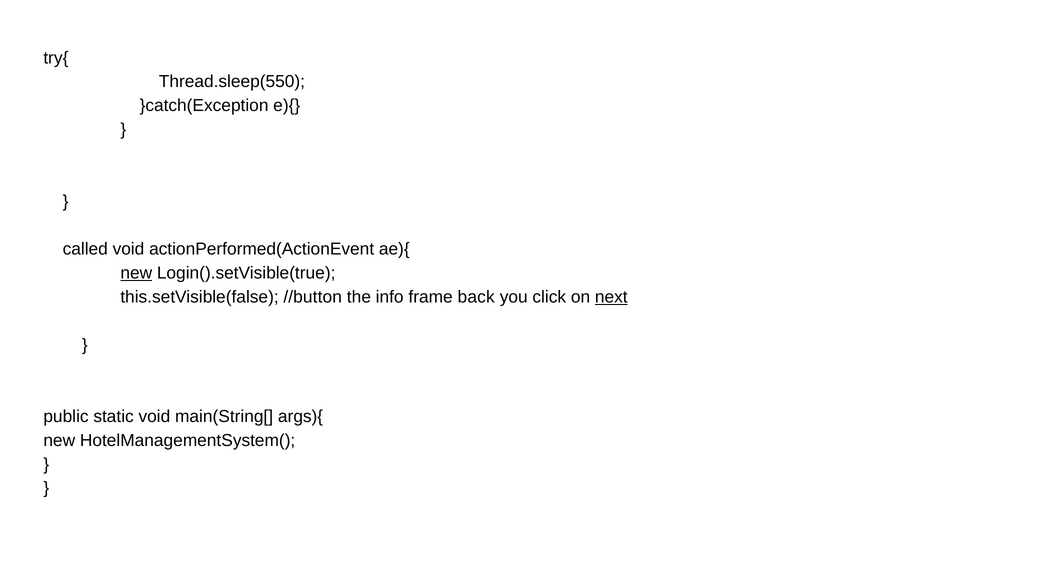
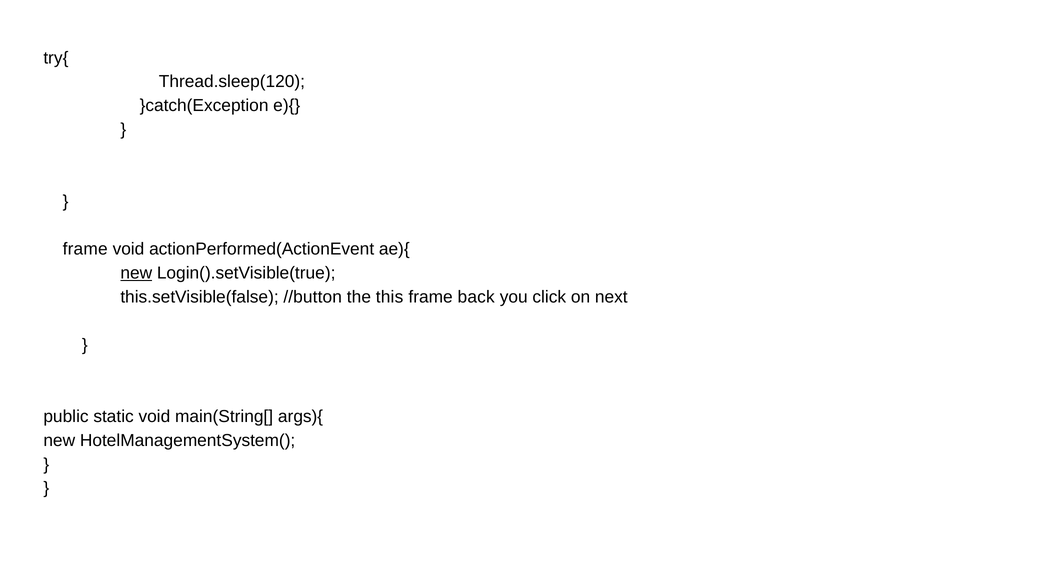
Thread.sleep(550: Thread.sleep(550 -> Thread.sleep(120 (232, 82)
called: called -> frame (85, 249)
info: info -> this (390, 297)
next underline: present -> none (611, 297)
